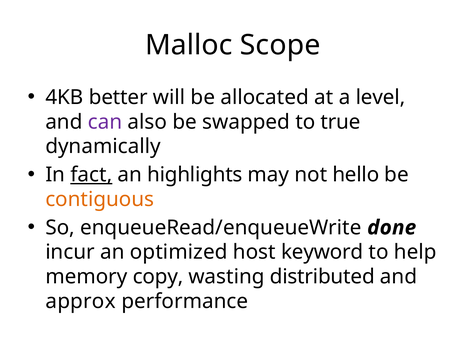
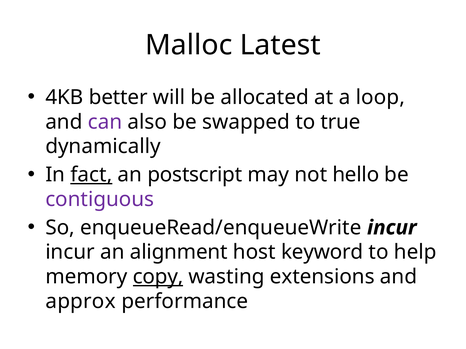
Scope: Scope -> Latest (280, 45)
level: level -> loop (380, 97)
highlights: highlights -> postscript (195, 175)
contiguous colour: orange -> purple (100, 200)
enqueueRead/enqueueWrite done: done -> incur (392, 228)
optimized: optimized -> alignment (179, 253)
copy underline: none -> present (158, 277)
distributed: distributed -> extensions (322, 277)
